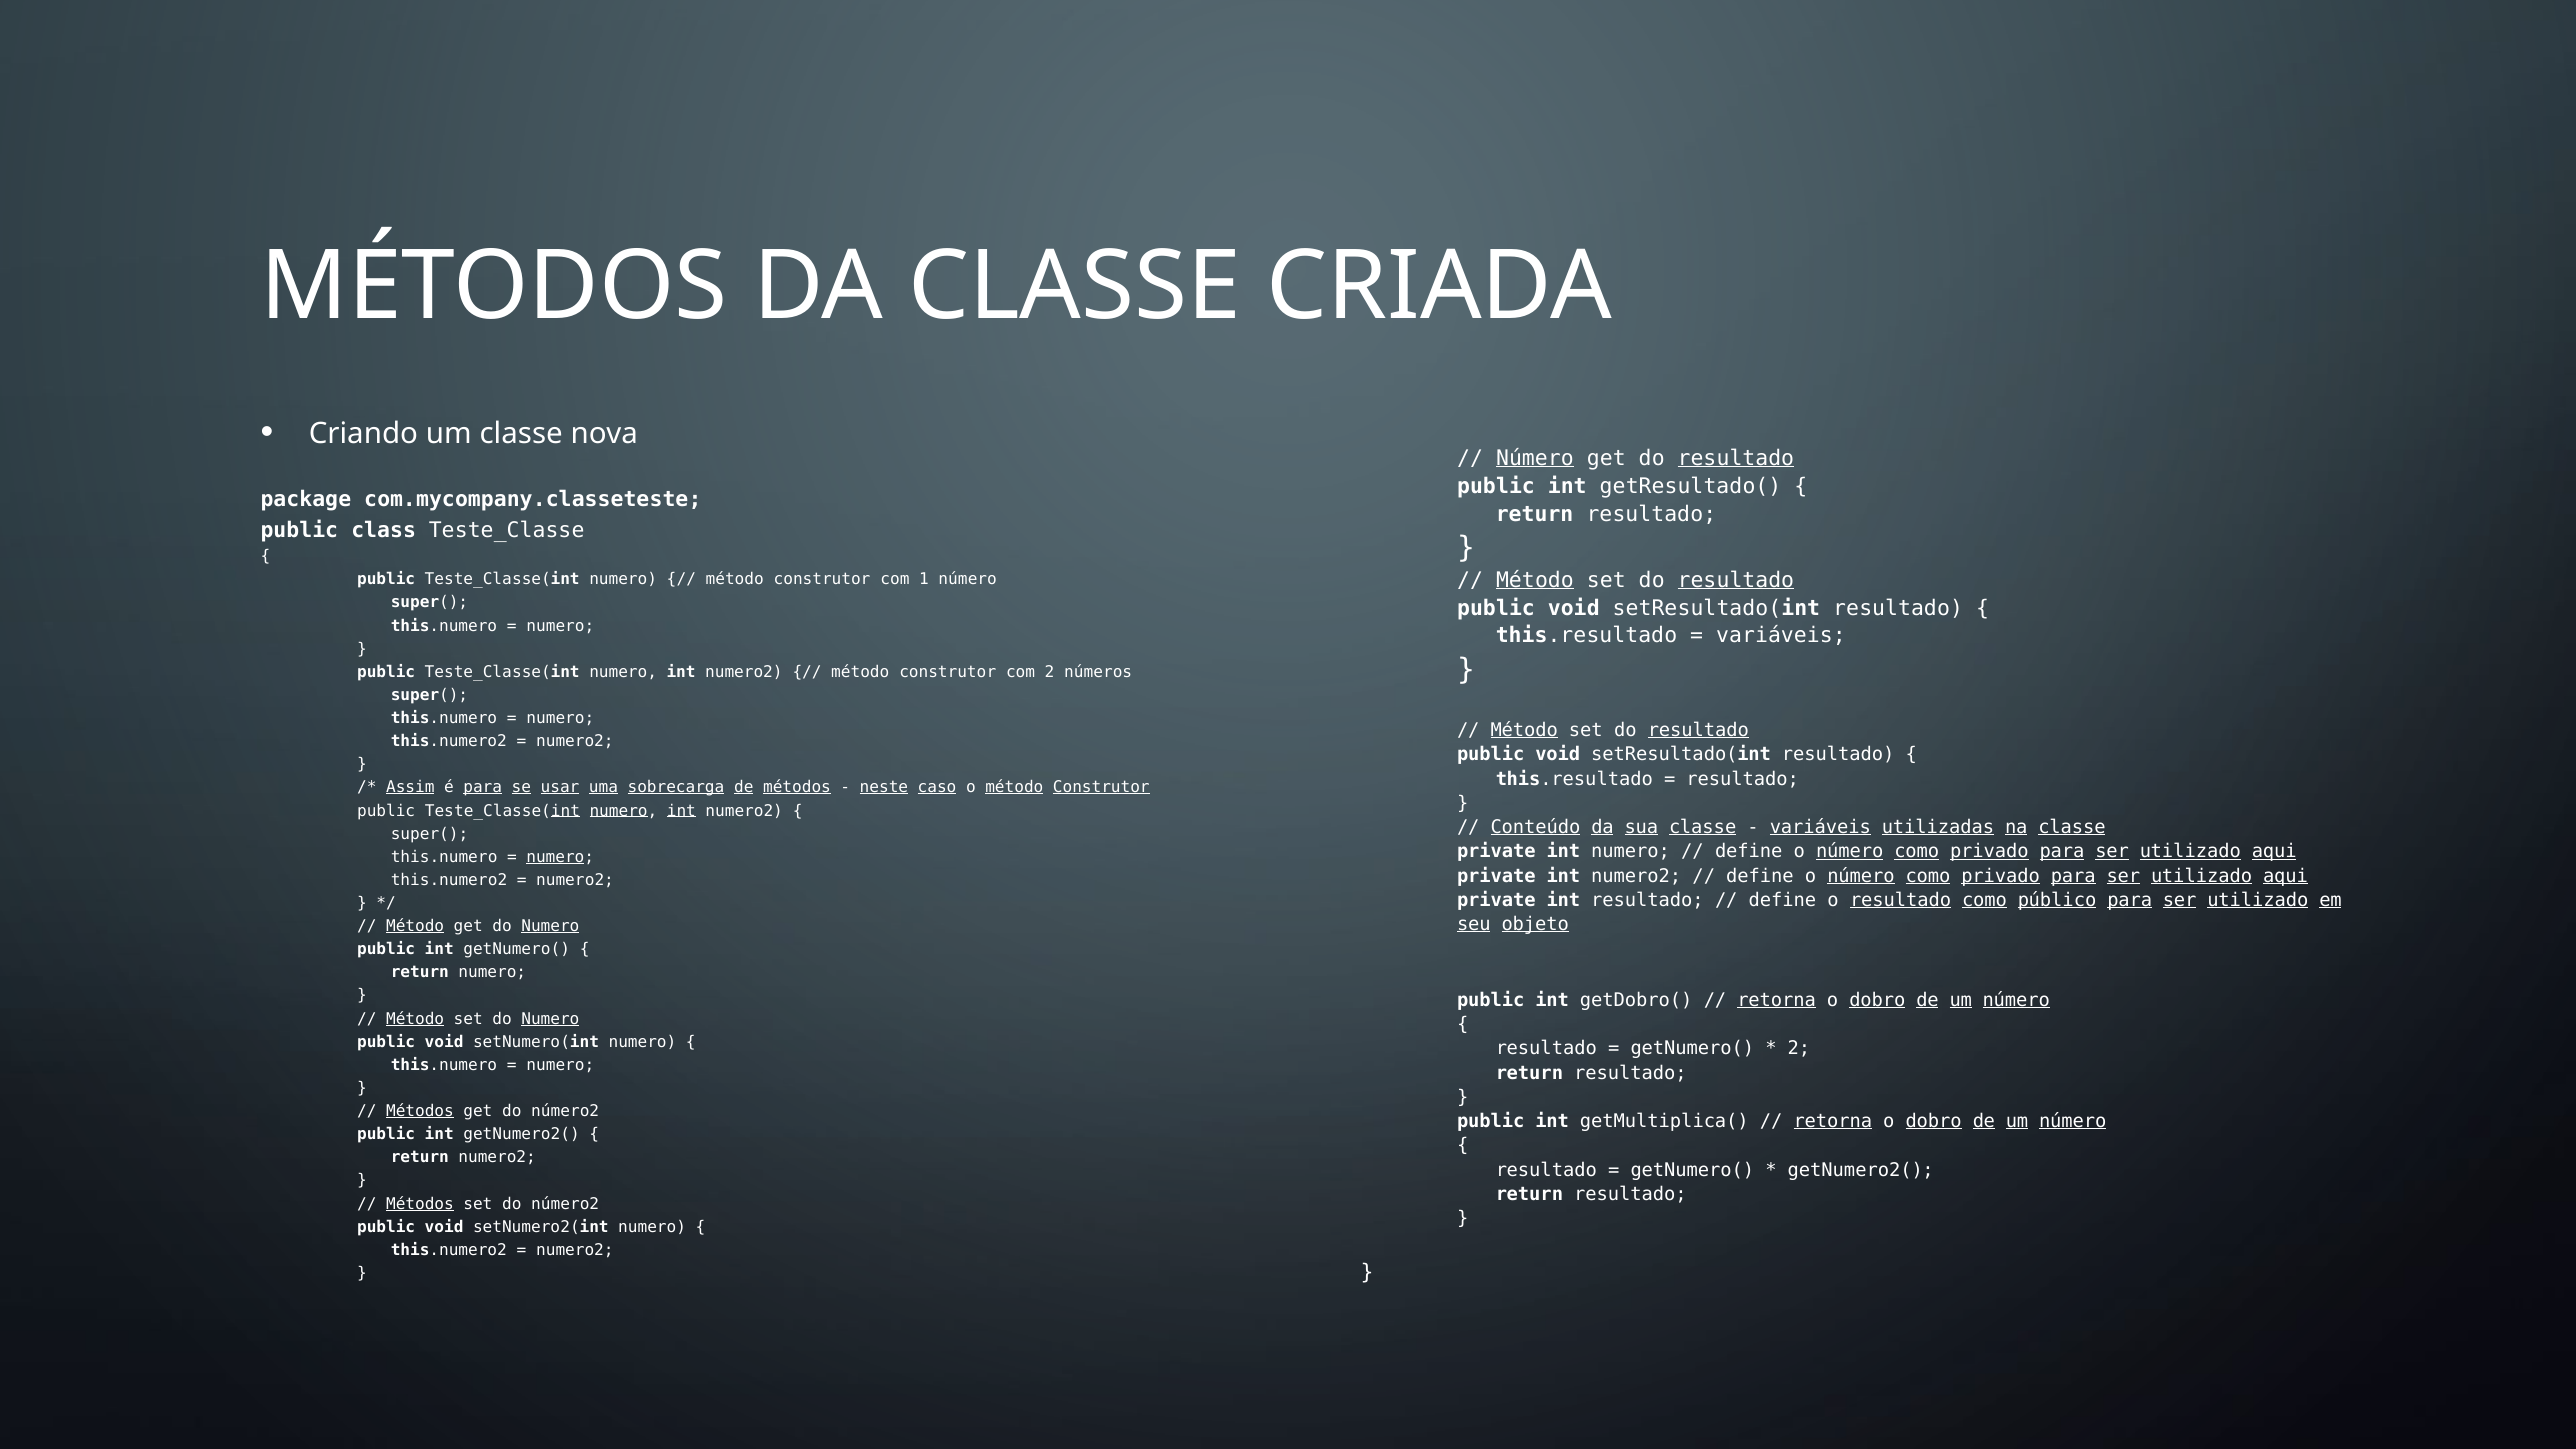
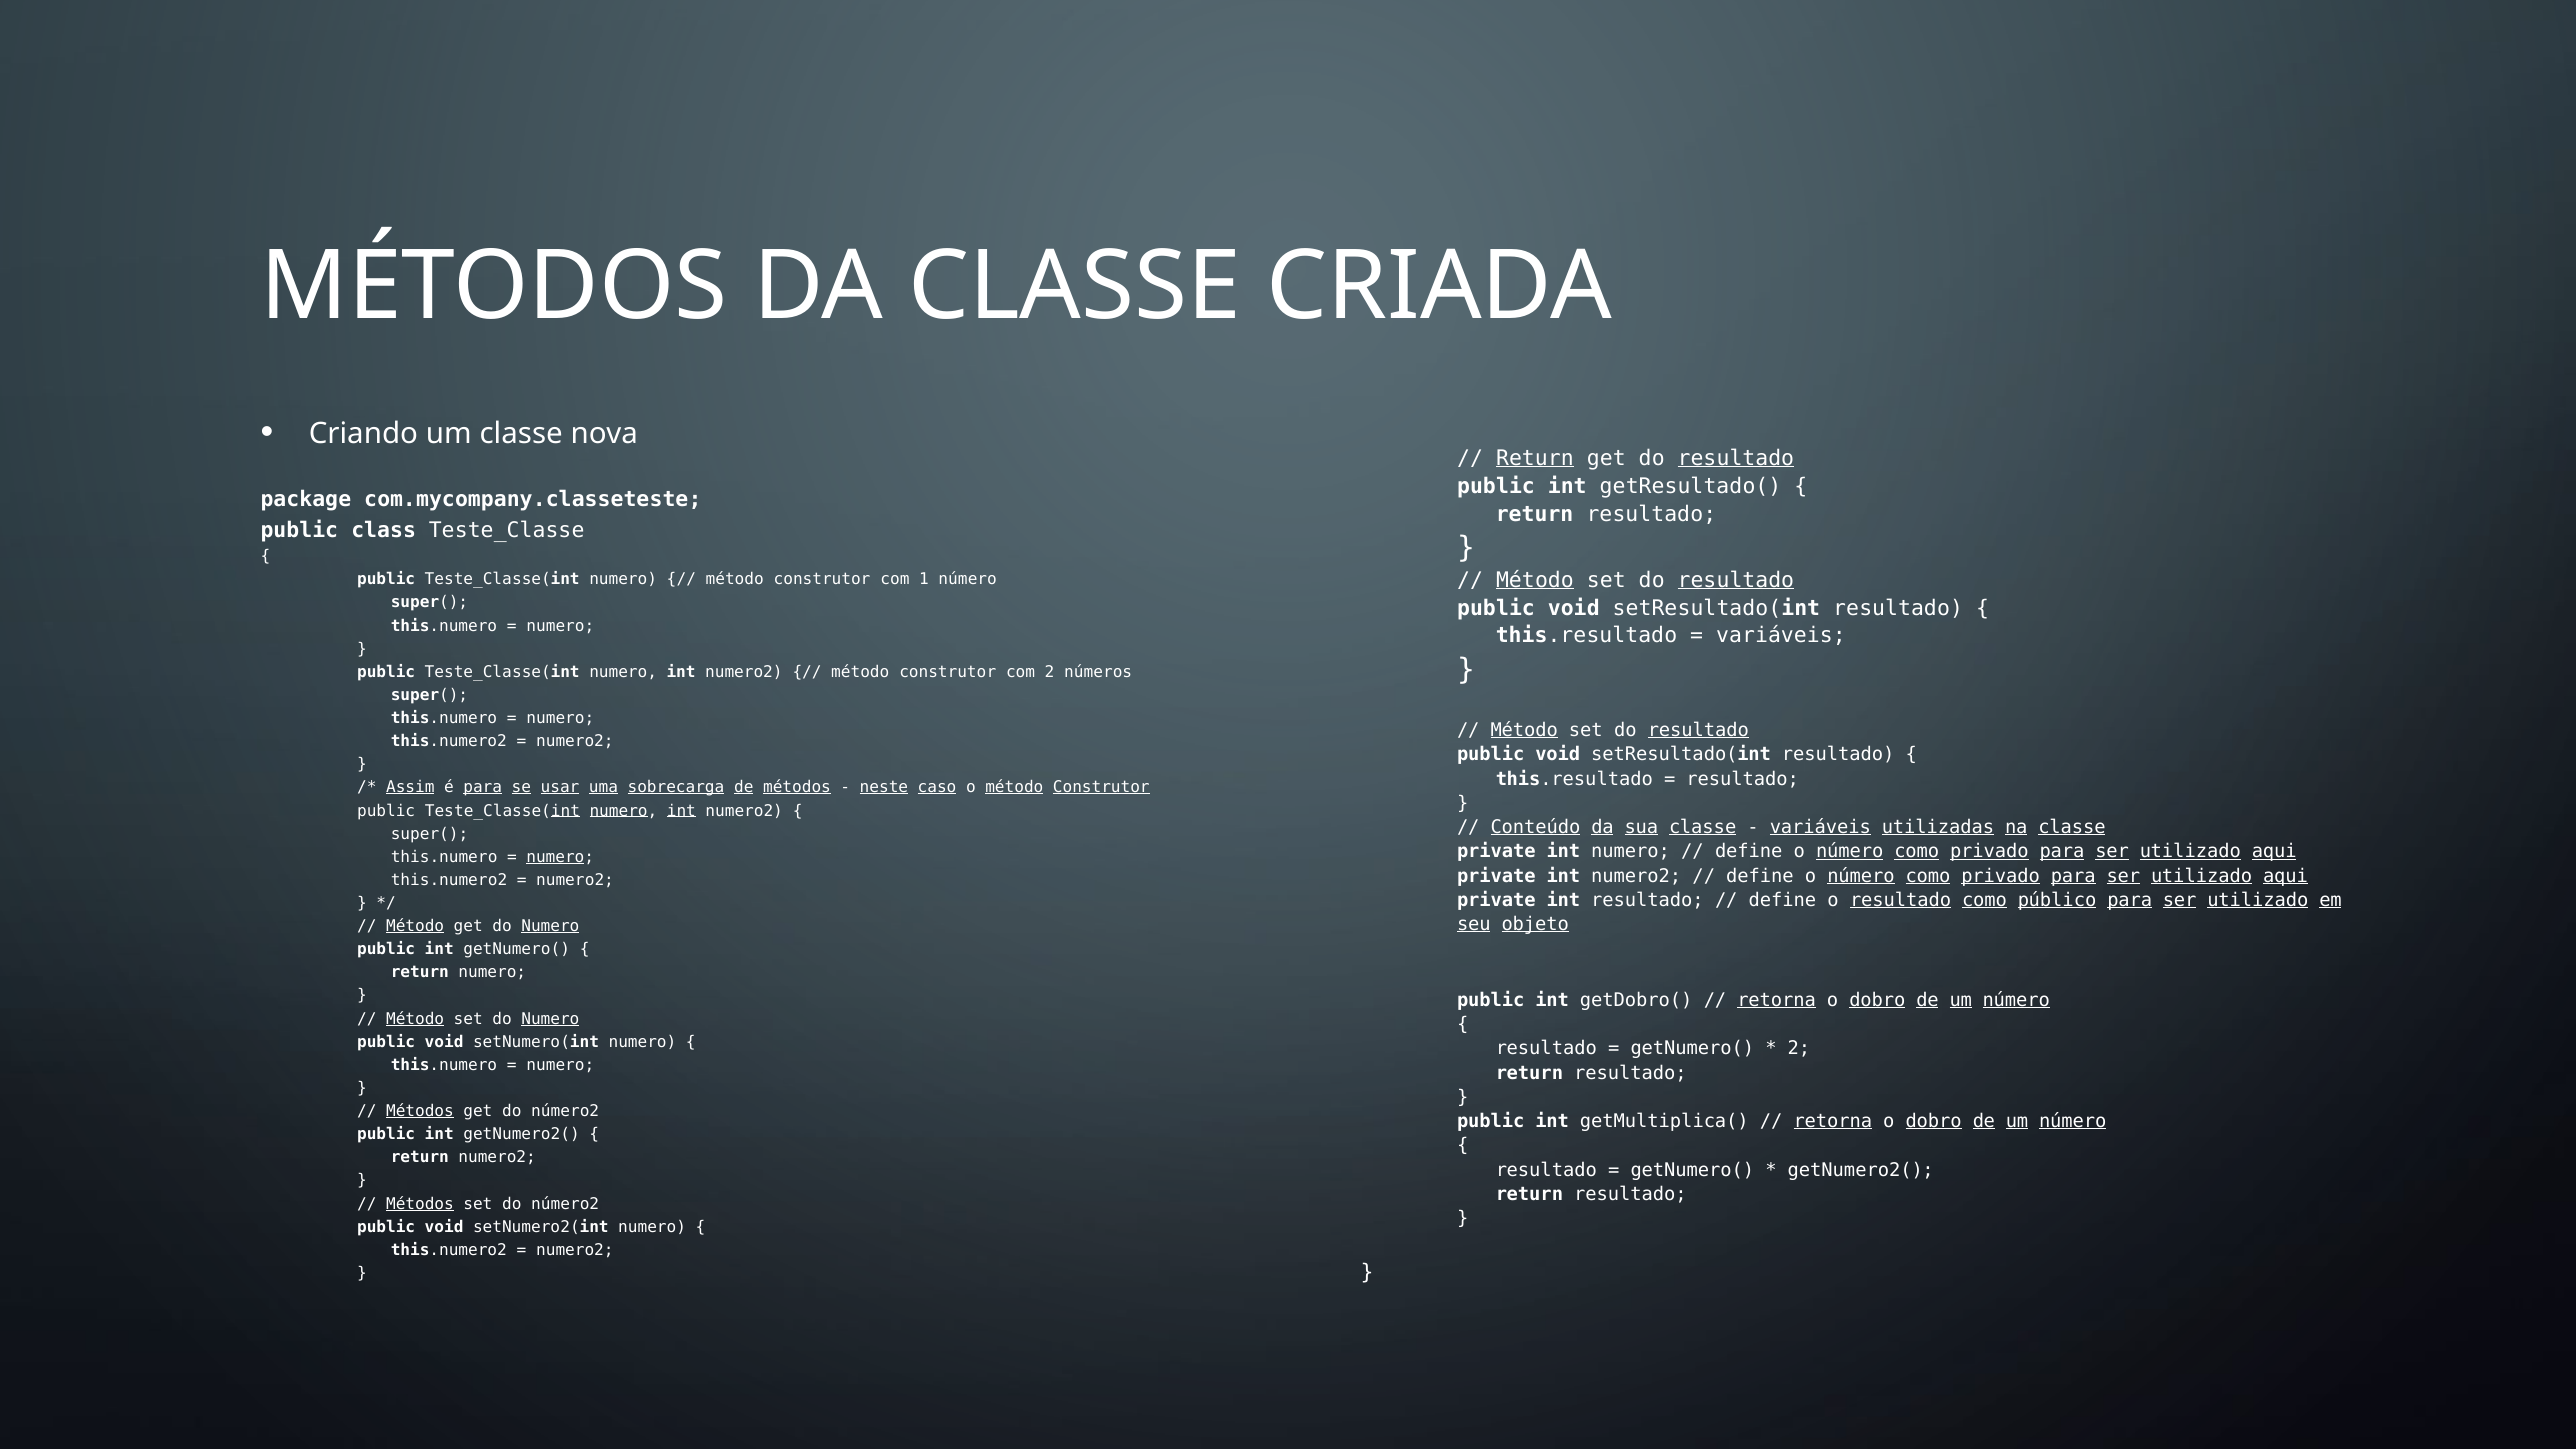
Número: Número -> Return (1535, 459)
